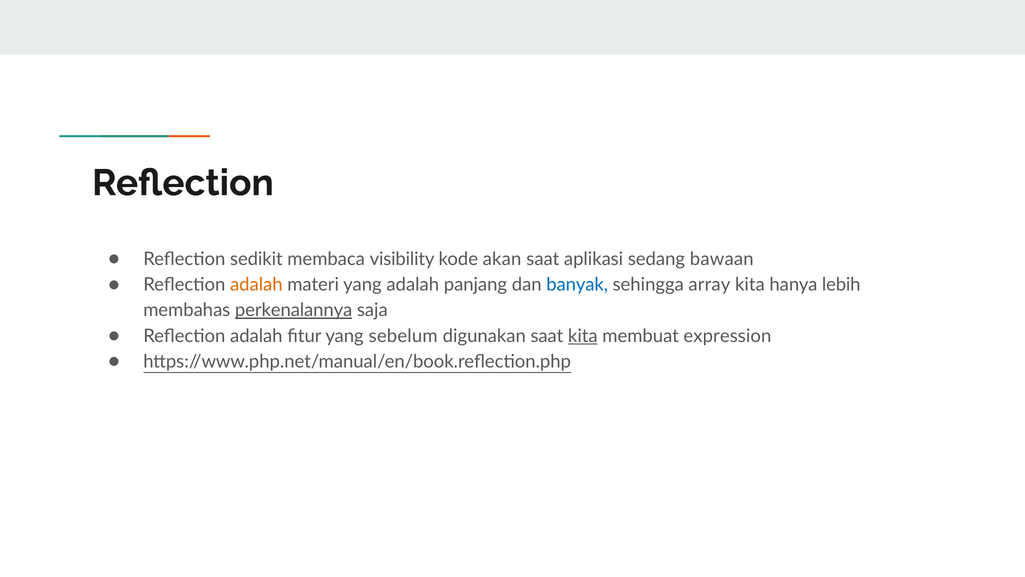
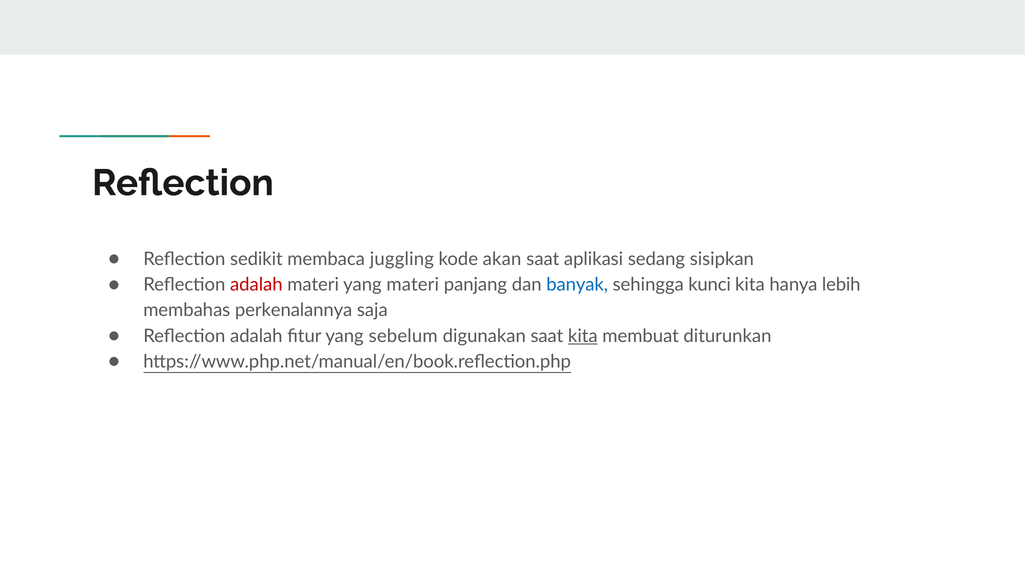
visibility: visibility -> juggling (402, 259)
bawaan: bawaan -> sisipkan (722, 259)
adalah colour: orange -> red (256, 285)
yang adalah: adalah -> materi (413, 285)
array: array -> kunci (710, 285)
perkenalannya underline: present -> none (294, 310)
expression: expression -> diturunkan (727, 336)
